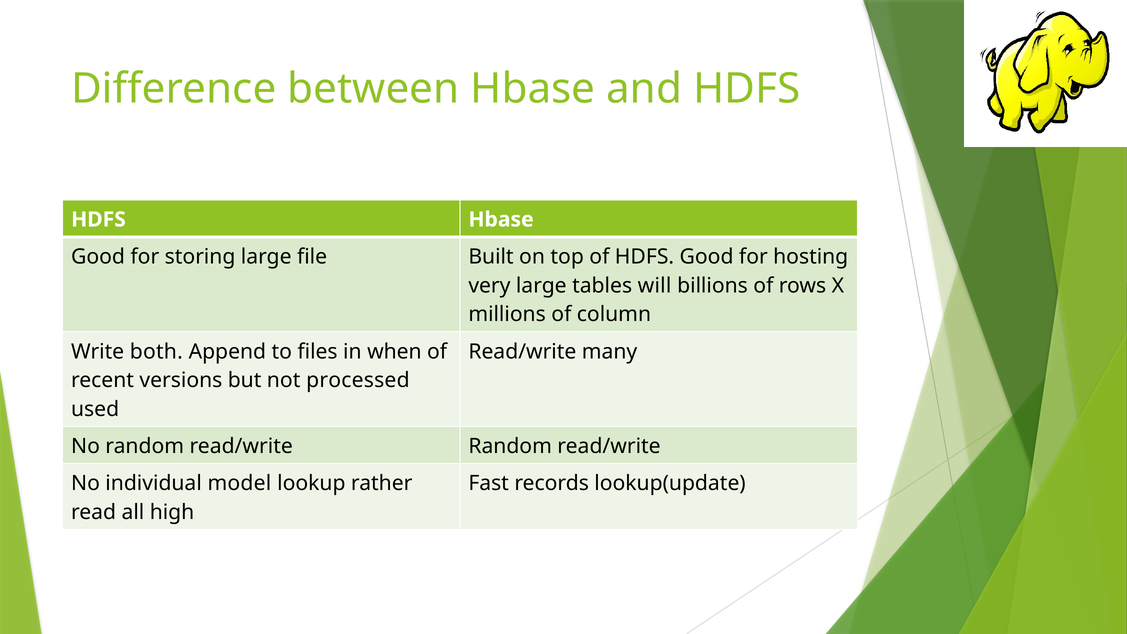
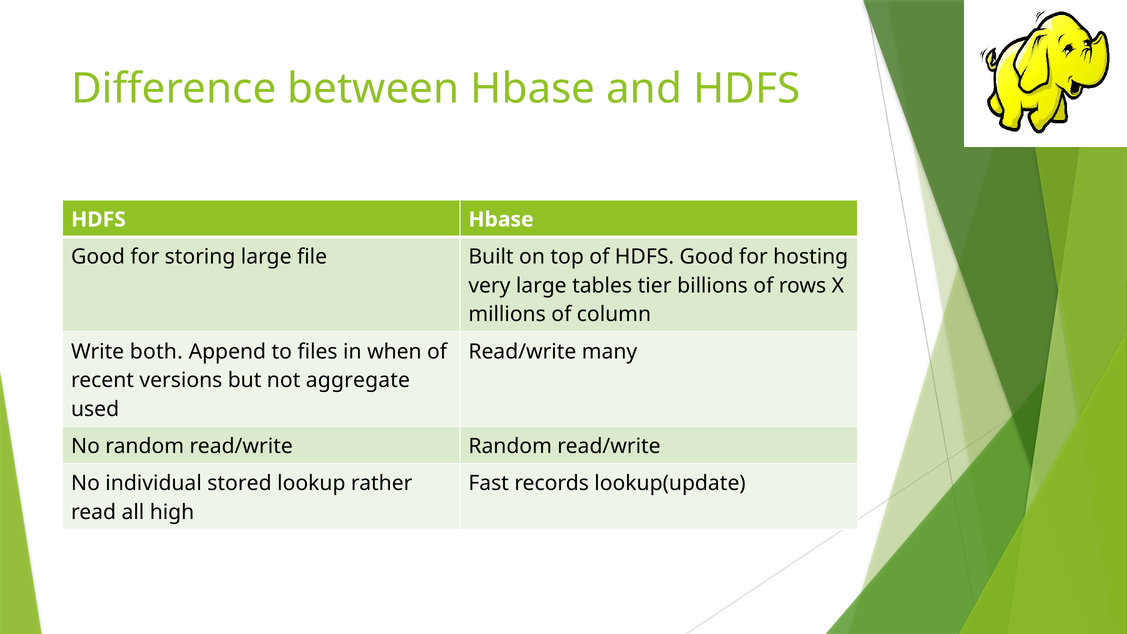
will: will -> tier (655, 286)
processed: processed -> aggregate (358, 380)
model: model -> stored (239, 483)
